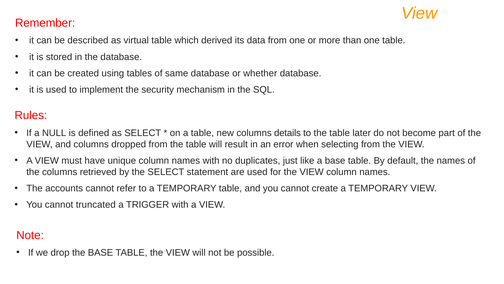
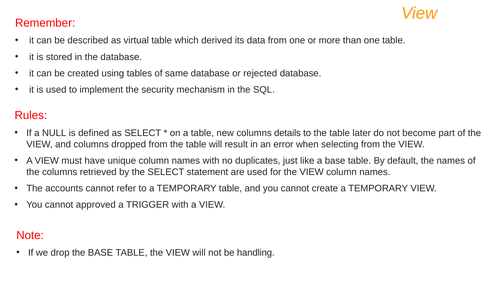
whether: whether -> rejected (260, 73)
truncated: truncated -> approved (96, 204)
possible: possible -> handling (256, 252)
